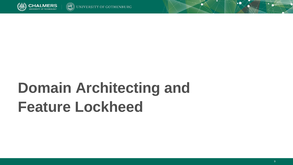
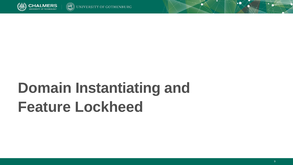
Architecting: Architecting -> Instantiating (118, 88)
